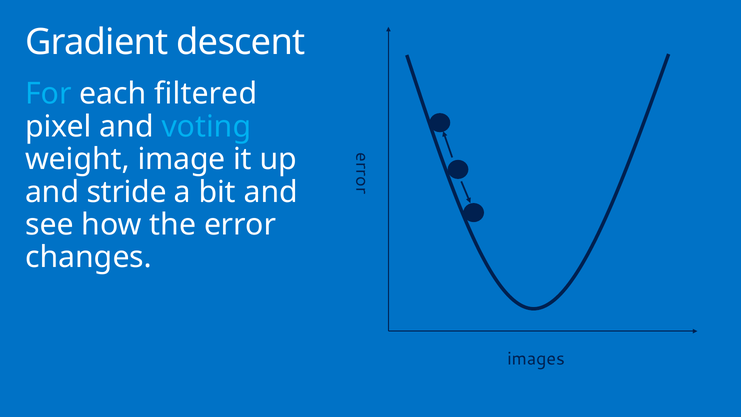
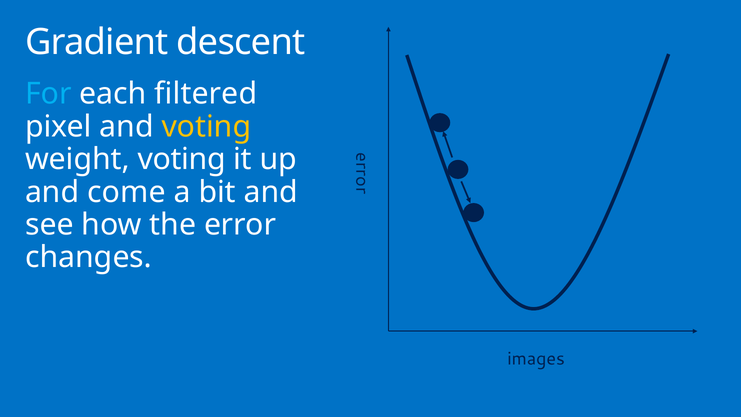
voting colour: light blue -> yellow (206, 127)
weight image: image -> voting (182, 159)
stride: stride -> come (126, 192)
